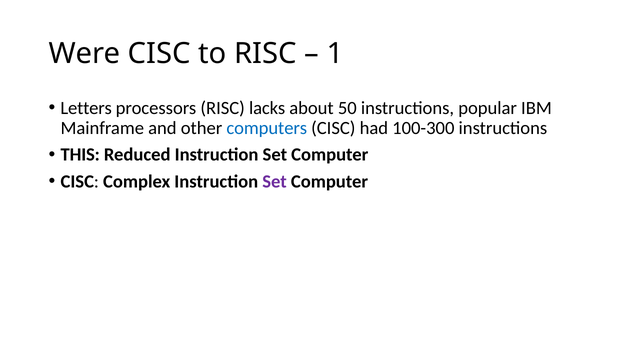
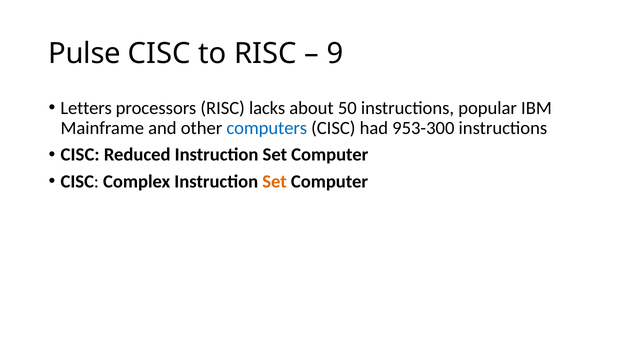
Were: Were -> Pulse (85, 54)
1: 1 -> 9 (335, 54)
100-300: 100-300 -> 953-300 (423, 128)
THIS: THIS -> CISC (80, 155)
Set colour: purple -> orange (275, 181)
